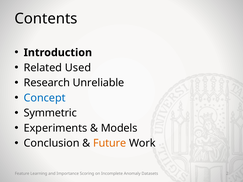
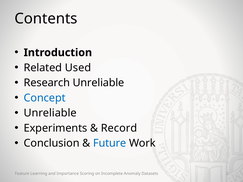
Symmetric: Symmetric -> Unreliable (50, 113)
Models: Models -> Record (119, 128)
Future colour: orange -> blue (110, 143)
